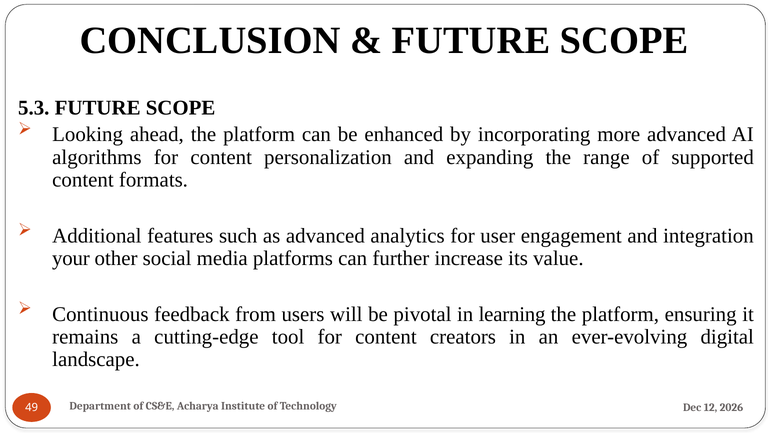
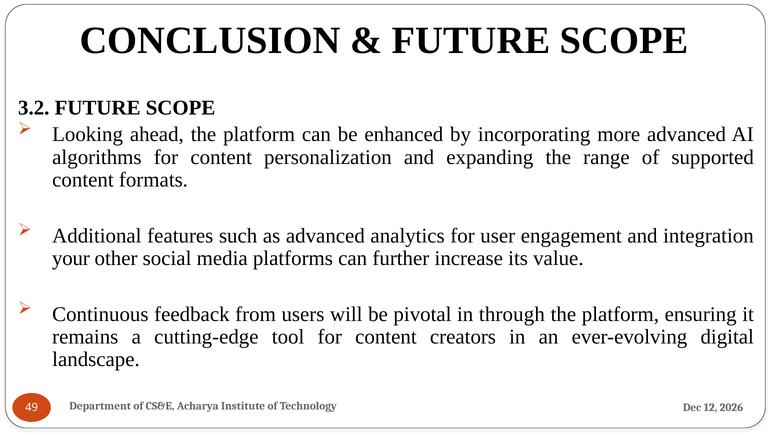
5.3: 5.3 -> 3.2 (34, 108)
learning: learning -> through (512, 314)
